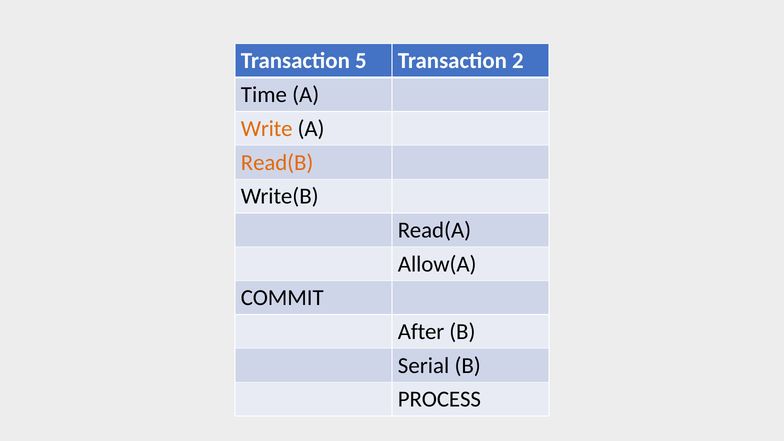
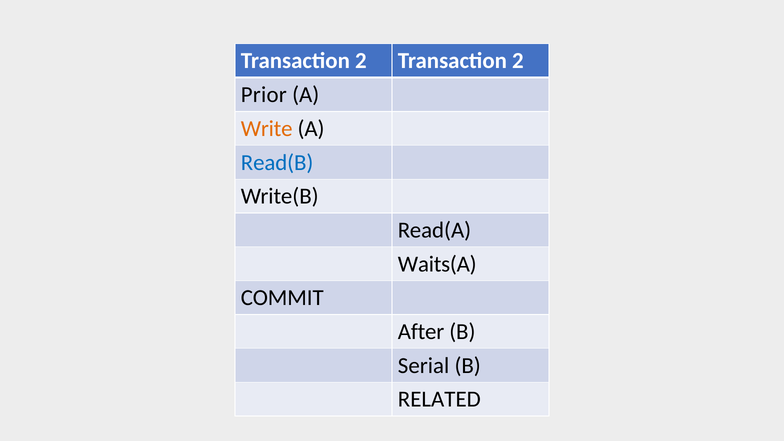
5: 5 -> 2 (361, 61)
Time: Time -> Prior (264, 95)
Read(B colour: orange -> blue (277, 162)
Allow(A: Allow(A -> Waits(A (437, 264)
PROCESS: PROCESS -> RELATED (439, 399)
